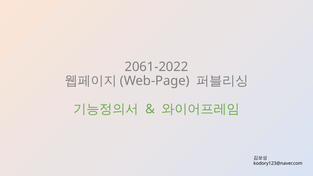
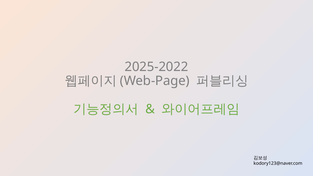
2061-2022: 2061-2022 -> 2025-2022 (156, 67)
